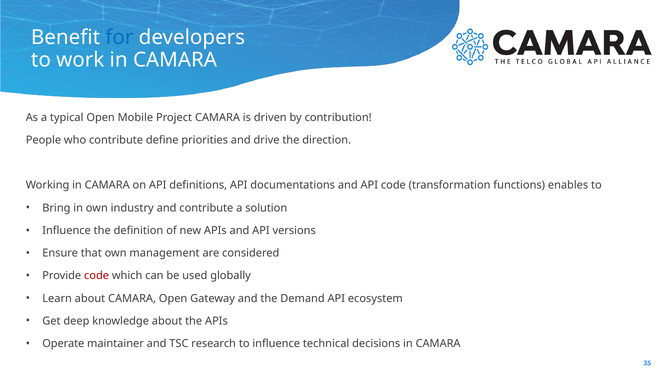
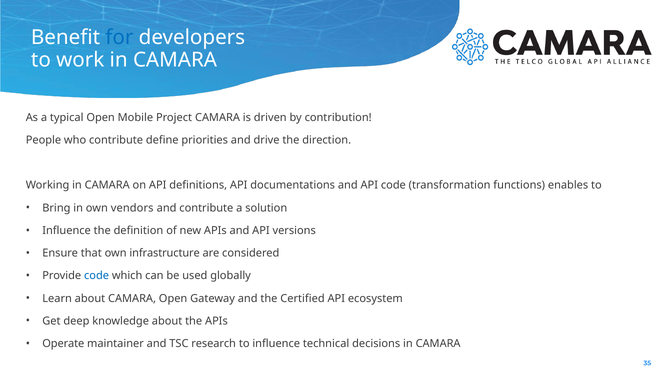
industry: industry -> vendors (132, 208)
management: management -> infrastructure (165, 253)
code colour: red -> blue (97, 276)
Demand: Demand -> Certified (303, 298)
